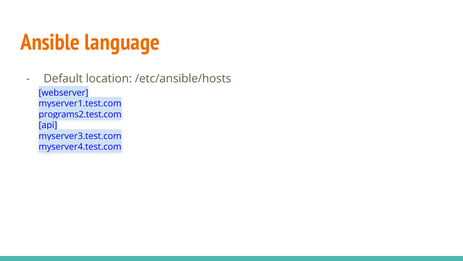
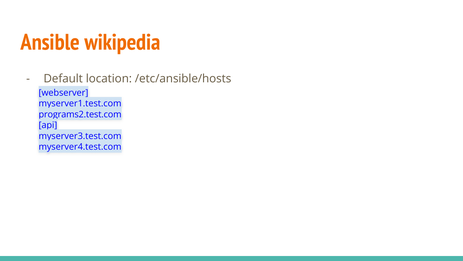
language: language -> wikipedia (122, 42)
